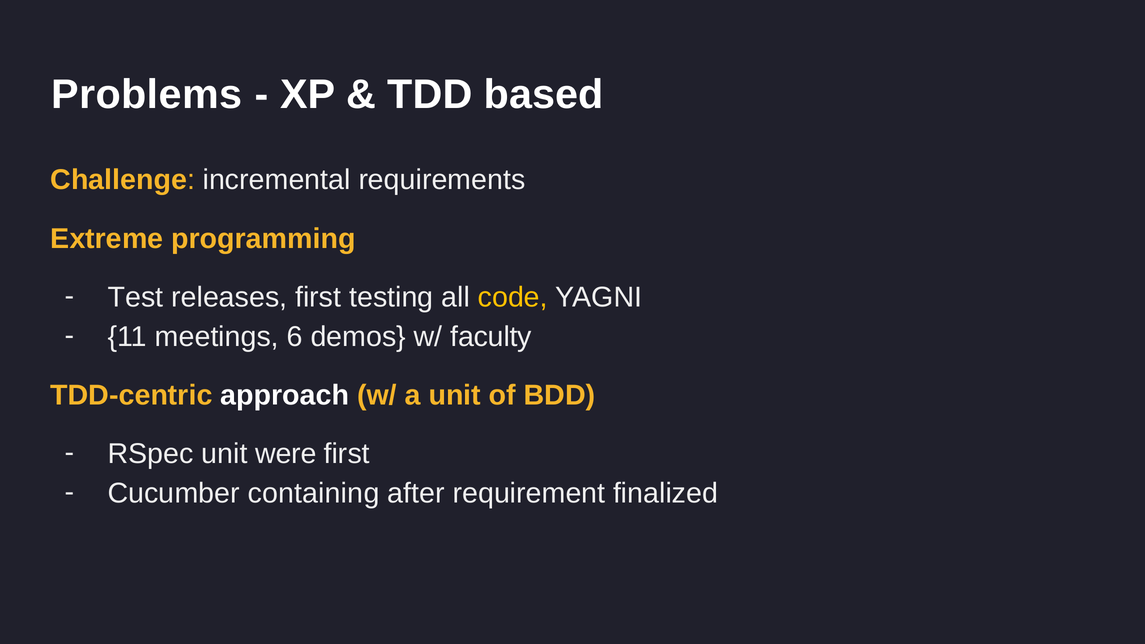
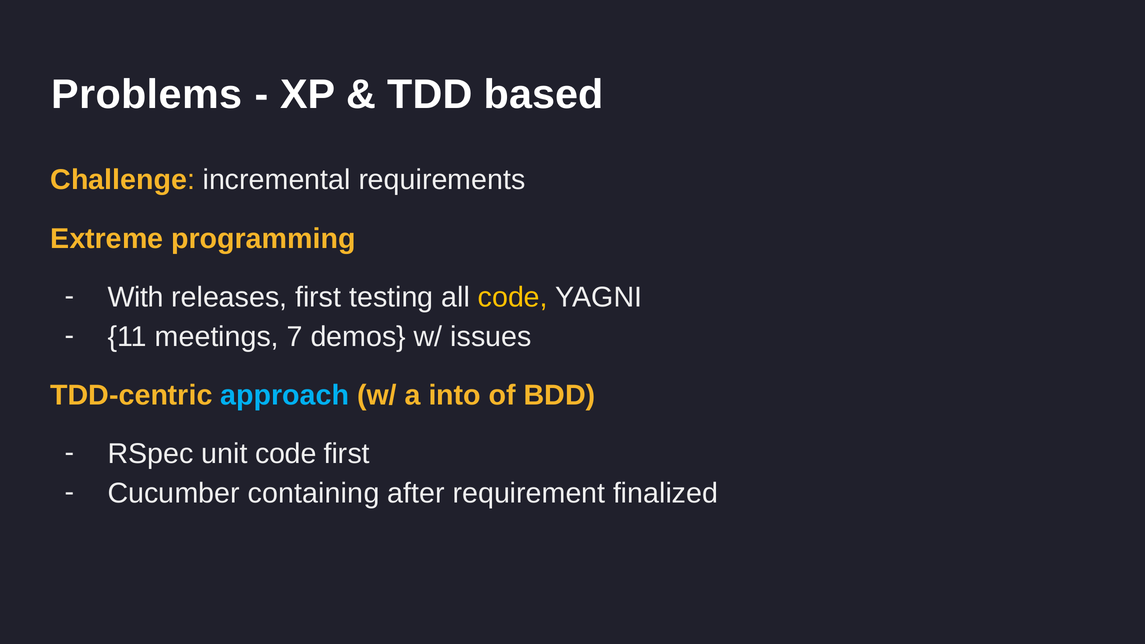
Test: Test -> With (136, 297)
6: 6 -> 7 (295, 337)
faculty: faculty -> issues (491, 337)
approach colour: white -> light blue (285, 395)
a unit: unit -> into (455, 395)
unit were: were -> code (286, 454)
